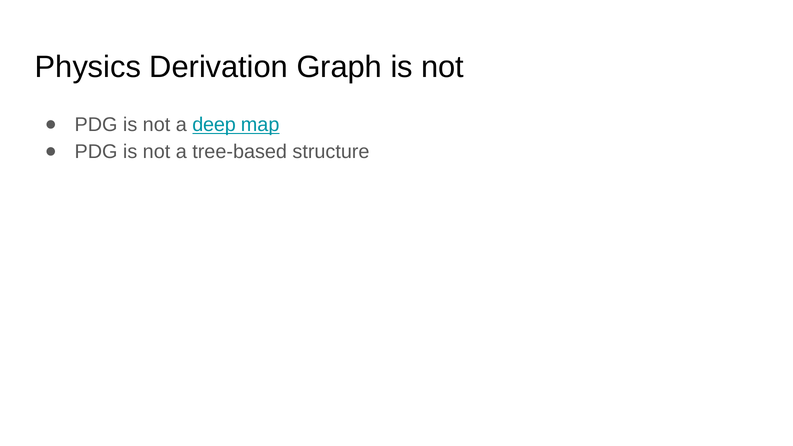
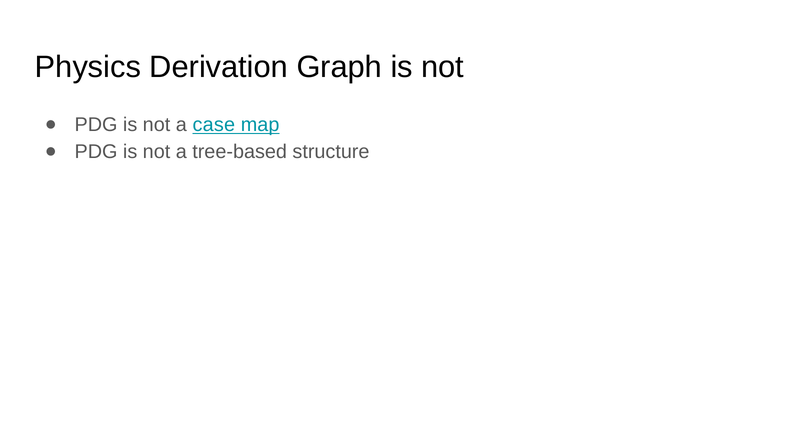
deep: deep -> case (214, 125)
